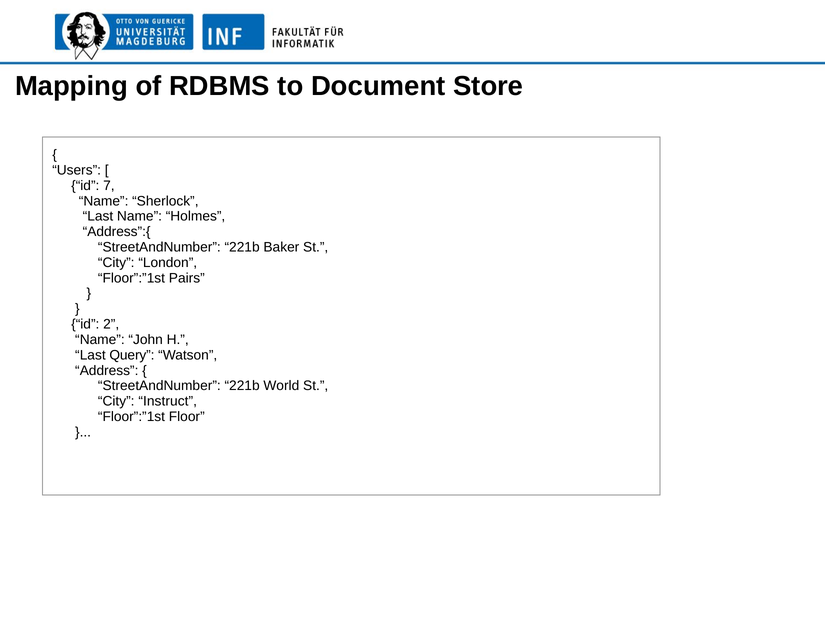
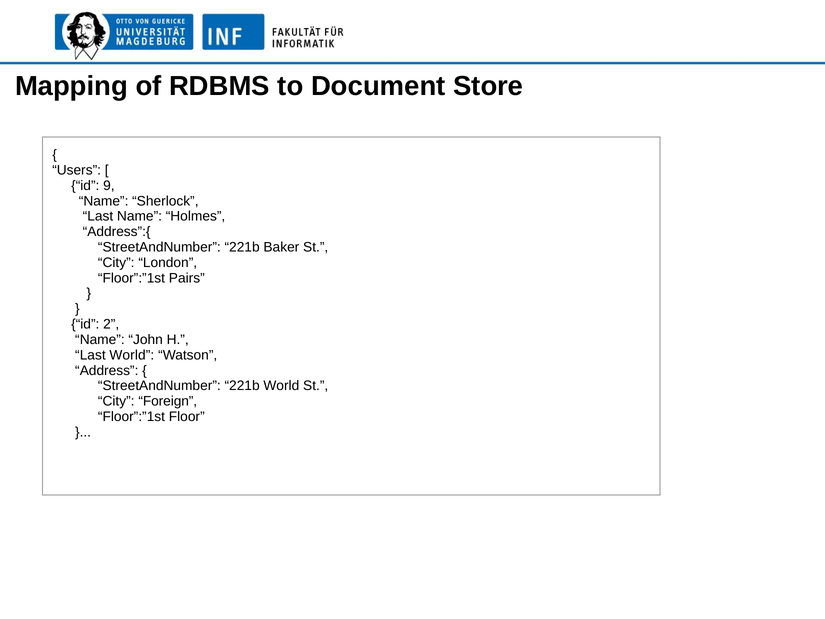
7: 7 -> 9 (109, 186)
Last Query: Query -> World (132, 355)
Instruct: Instruct -> Foreign (168, 401)
